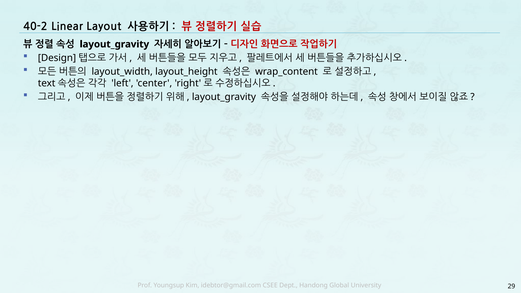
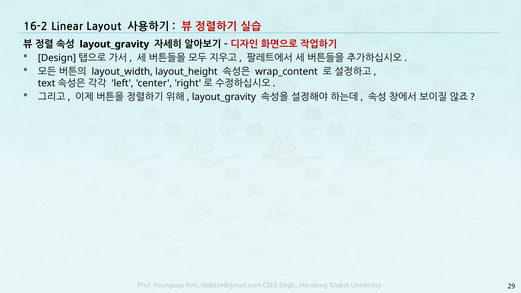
40-2: 40-2 -> 16-2 (35, 27)
